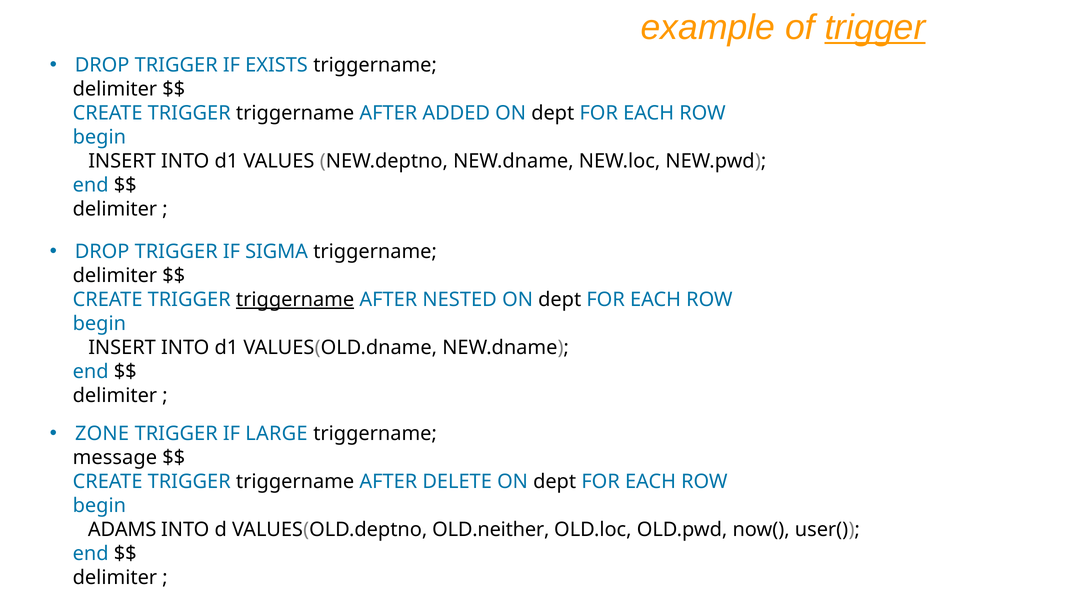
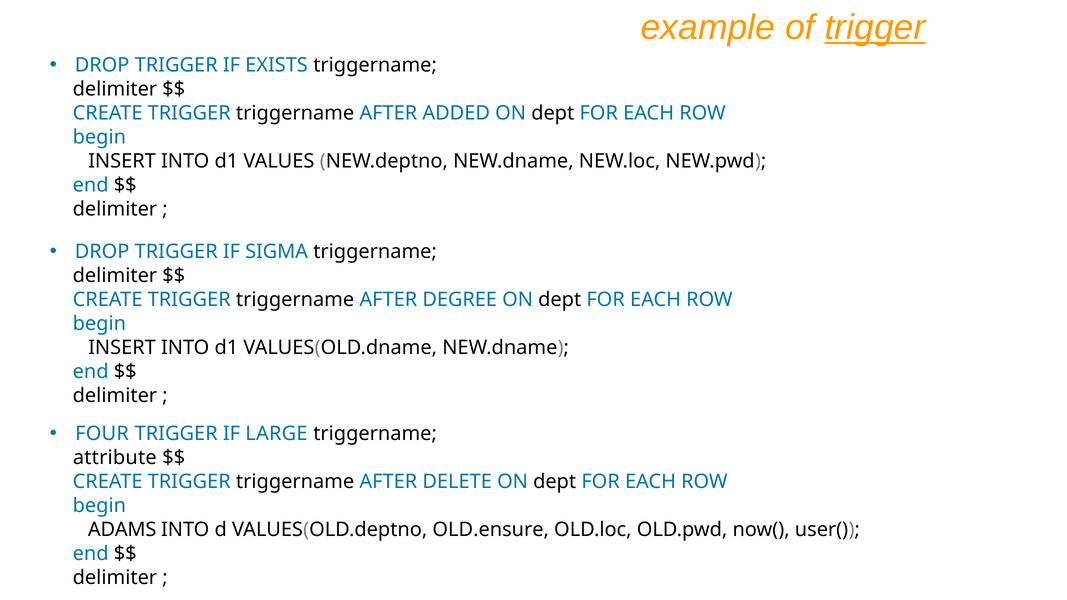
triggername underline: present -> none (295, 300)
NESTED: NESTED -> DEGREE (460, 300)
ZONE: ZONE -> FOUR (102, 434)
message: message -> attribute (115, 458)
OLD.neither: OLD.neither -> OLD.ensure (491, 530)
